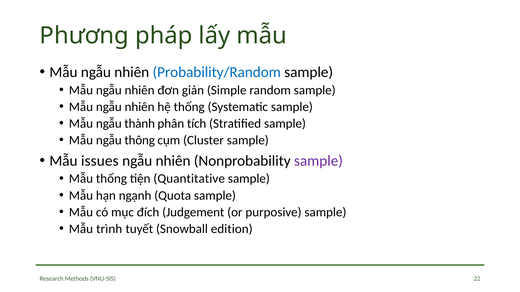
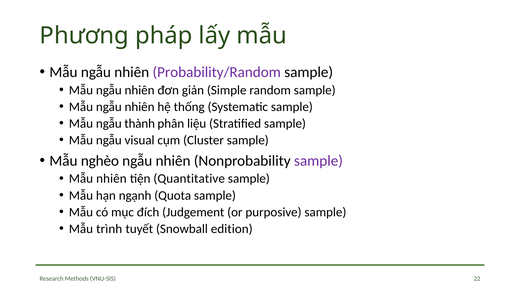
Probability/Random colour: blue -> purple (217, 72)
tích: tích -> liệu (197, 124)
thông: thông -> visual (140, 140)
issues: issues -> nghèo (100, 161)
Mẫu thống: thống -> nhiên (111, 179)
